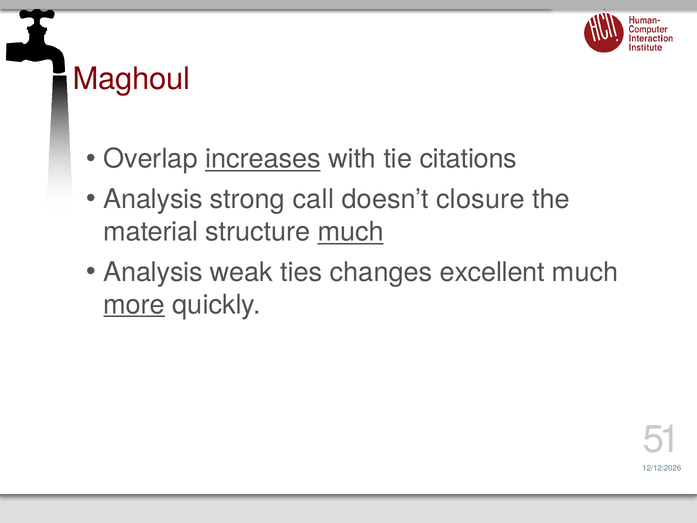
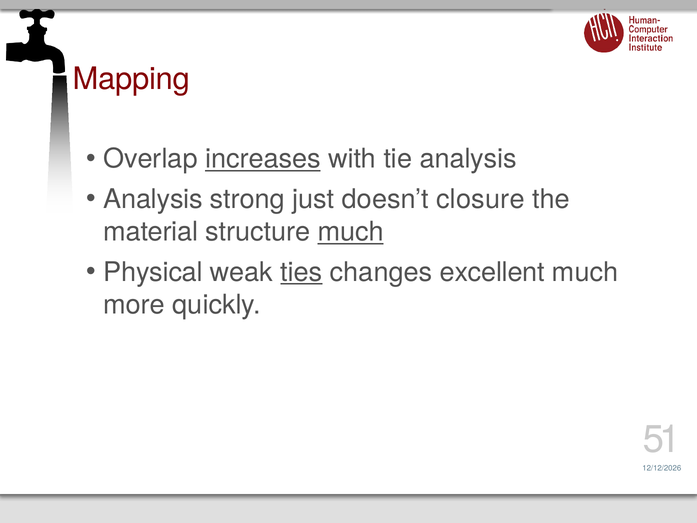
Maghoul: Maghoul -> Mapping (131, 79)
tie citations: citations -> analysis (468, 159)
call: call -> just (313, 199)
Analysis: Analysis -> Physical (153, 272)
ties underline: none -> present (301, 272)
more underline: present -> none (134, 305)
